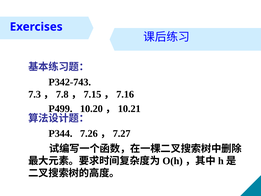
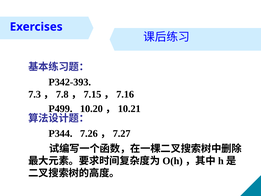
P342-743: P342-743 -> P342-393 (70, 82)
